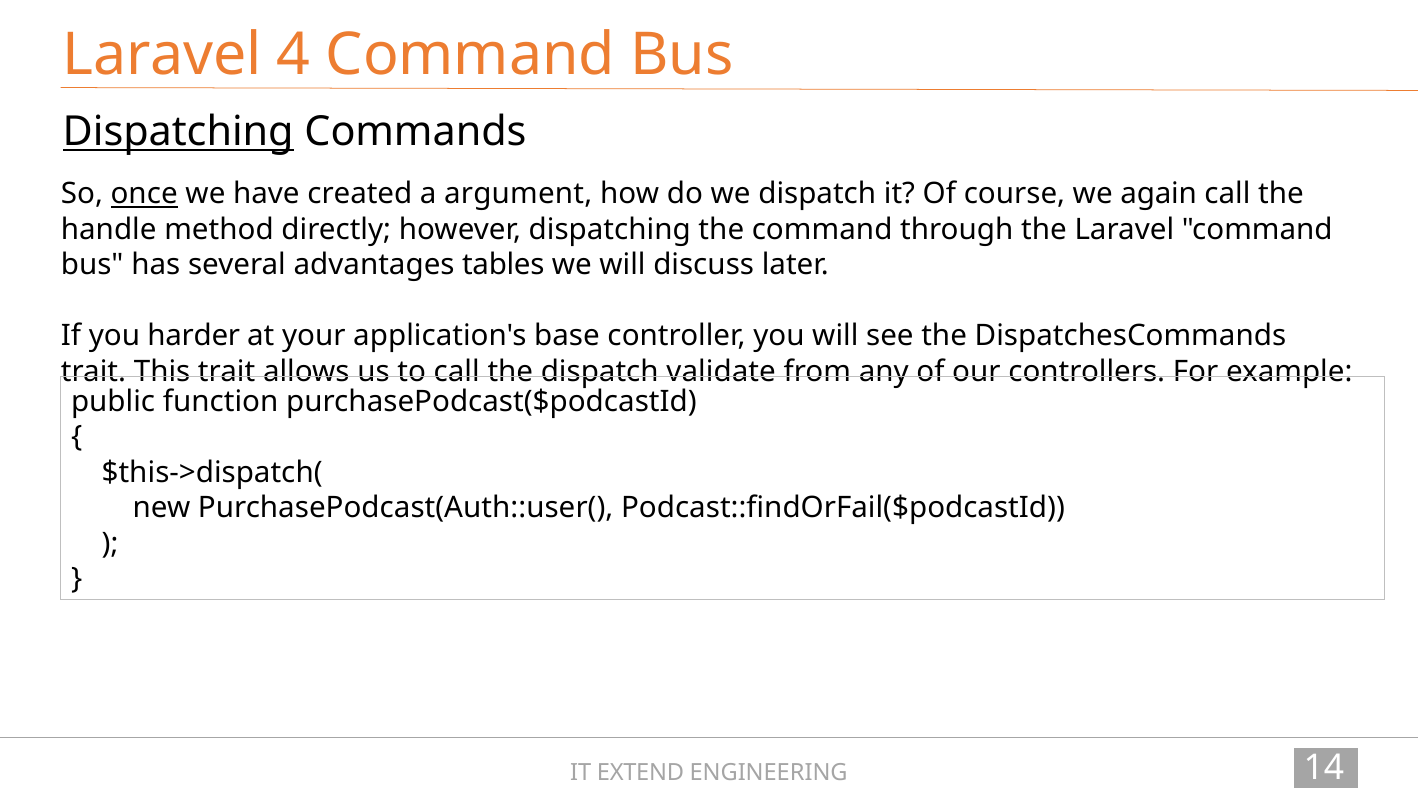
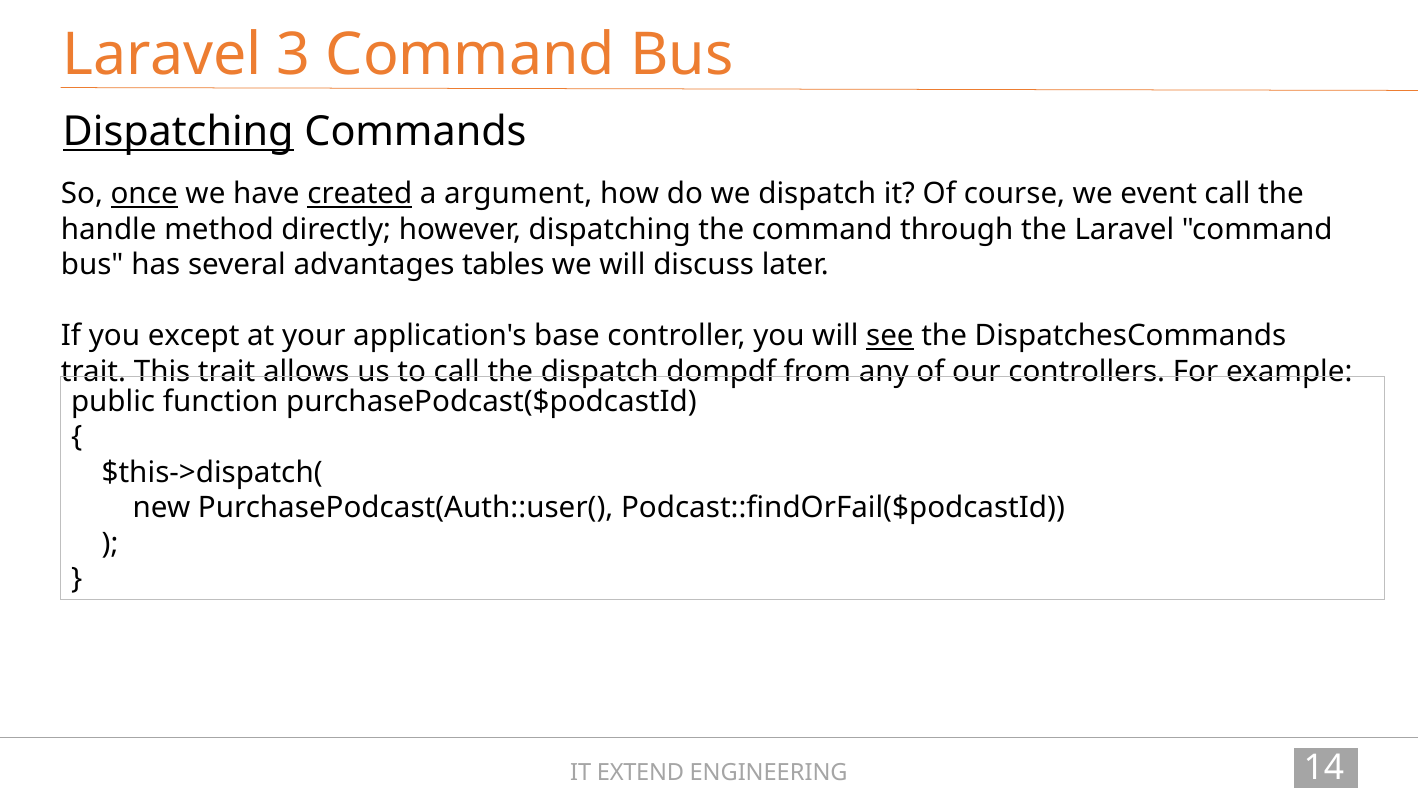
4: 4 -> 3 (294, 55)
created underline: none -> present (360, 194)
again: again -> event (1159, 194)
harder: harder -> except (194, 336)
see underline: none -> present (890, 336)
validate: validate -> dompdf (721, 371)
